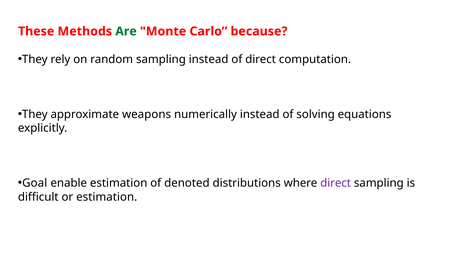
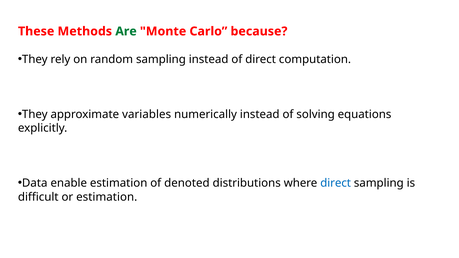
weapons: weapons -> variables (147, 114)
Goal: Goal -> Data (35, 183)
direct colour: purple -> blue (336, 183)
